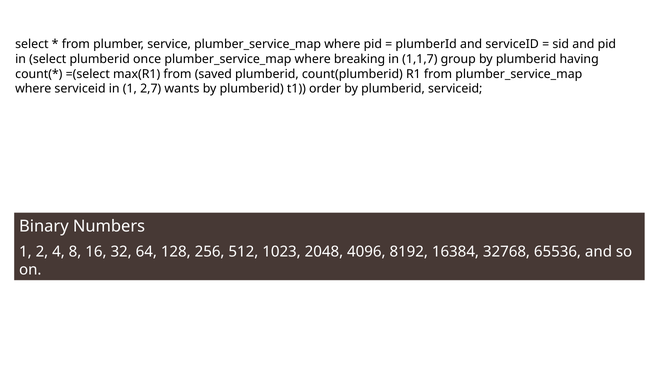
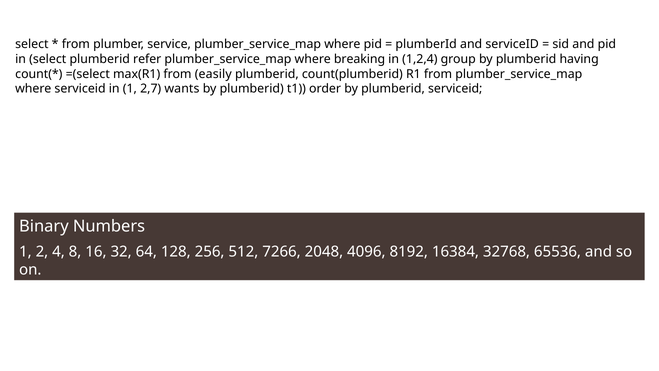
once: once -> refer (147, 59)
1,1,7: 1,1,7 -> 1,2,4 (420, 59)
saved: saved -> easily (213, 74)
1023: 1023 -> 7266 (282, 251)
